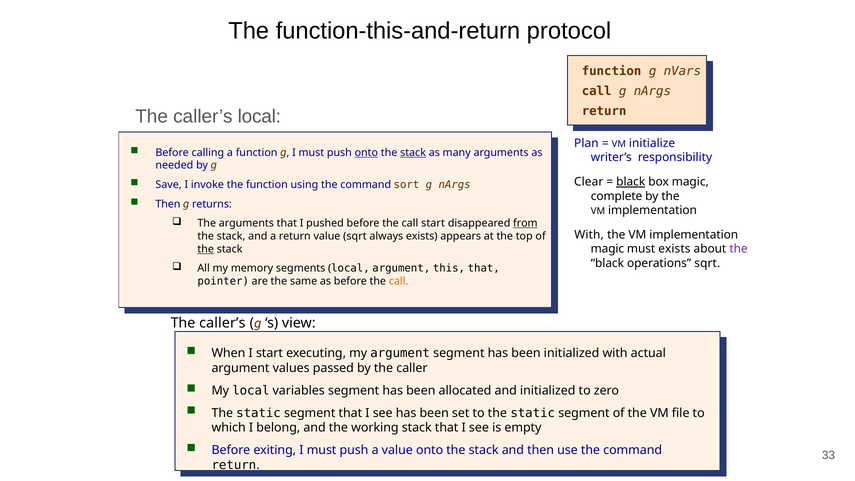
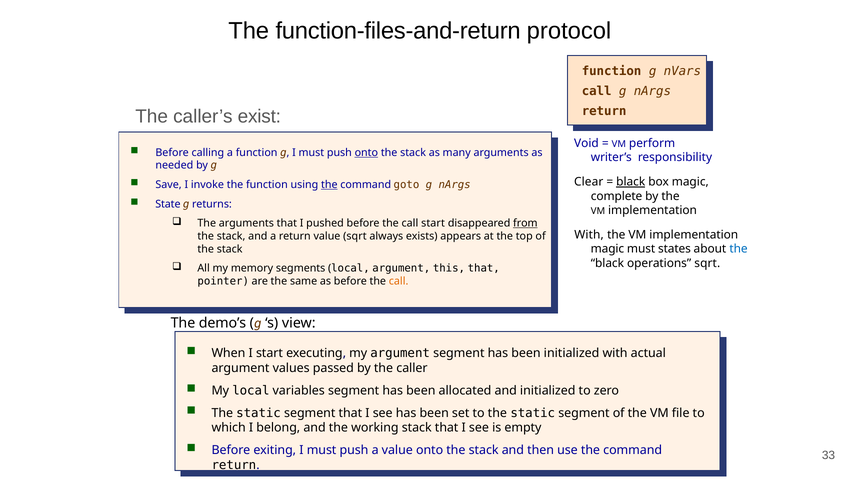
function-this-and-return: function-this-and-return -> function-files-and-return (398, 31)
caller’s local: local -> exist (259, 117)
Plan: Plan -> Void (586, 143)
initialize: initialize -> perform (652, 143)
stack underline: present -> none (413, 153)
the underline: none -> present (329, 185)
sort: sort -> goto (406, 185)
Then: Then -> State (168, 204)
must exists: exists -> states (674, 249)
the colour: purple -> blue (739, 249)
the underline: present -> none (206, 249)
caller’s: caller’s -> demo’s (223, 323)
